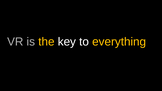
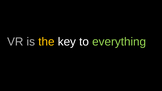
everything colour: yellow -> light green (119, 42)
